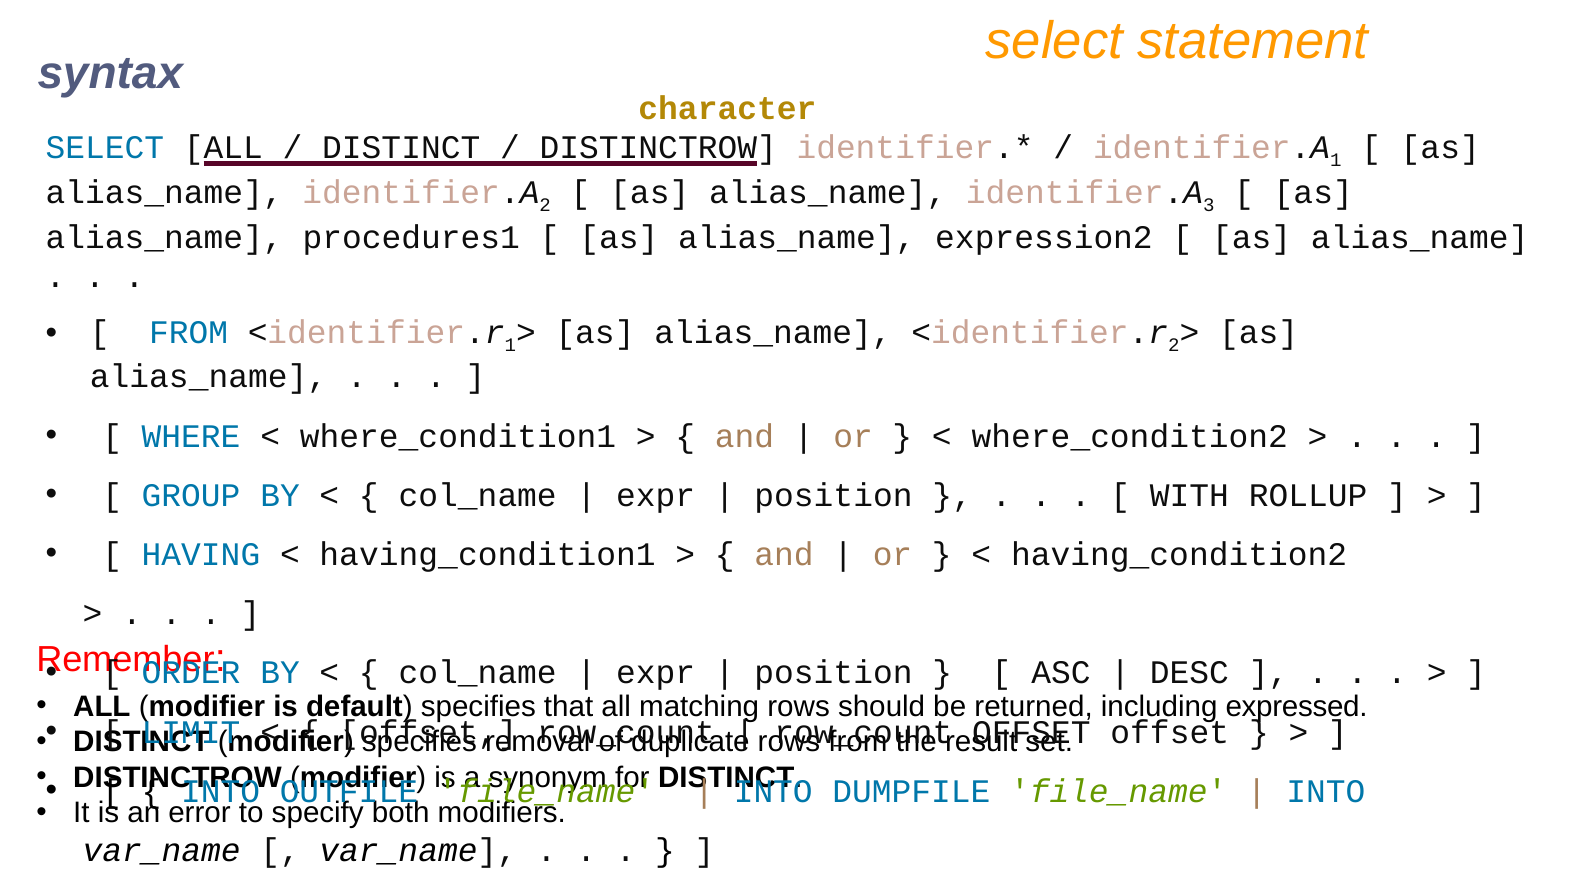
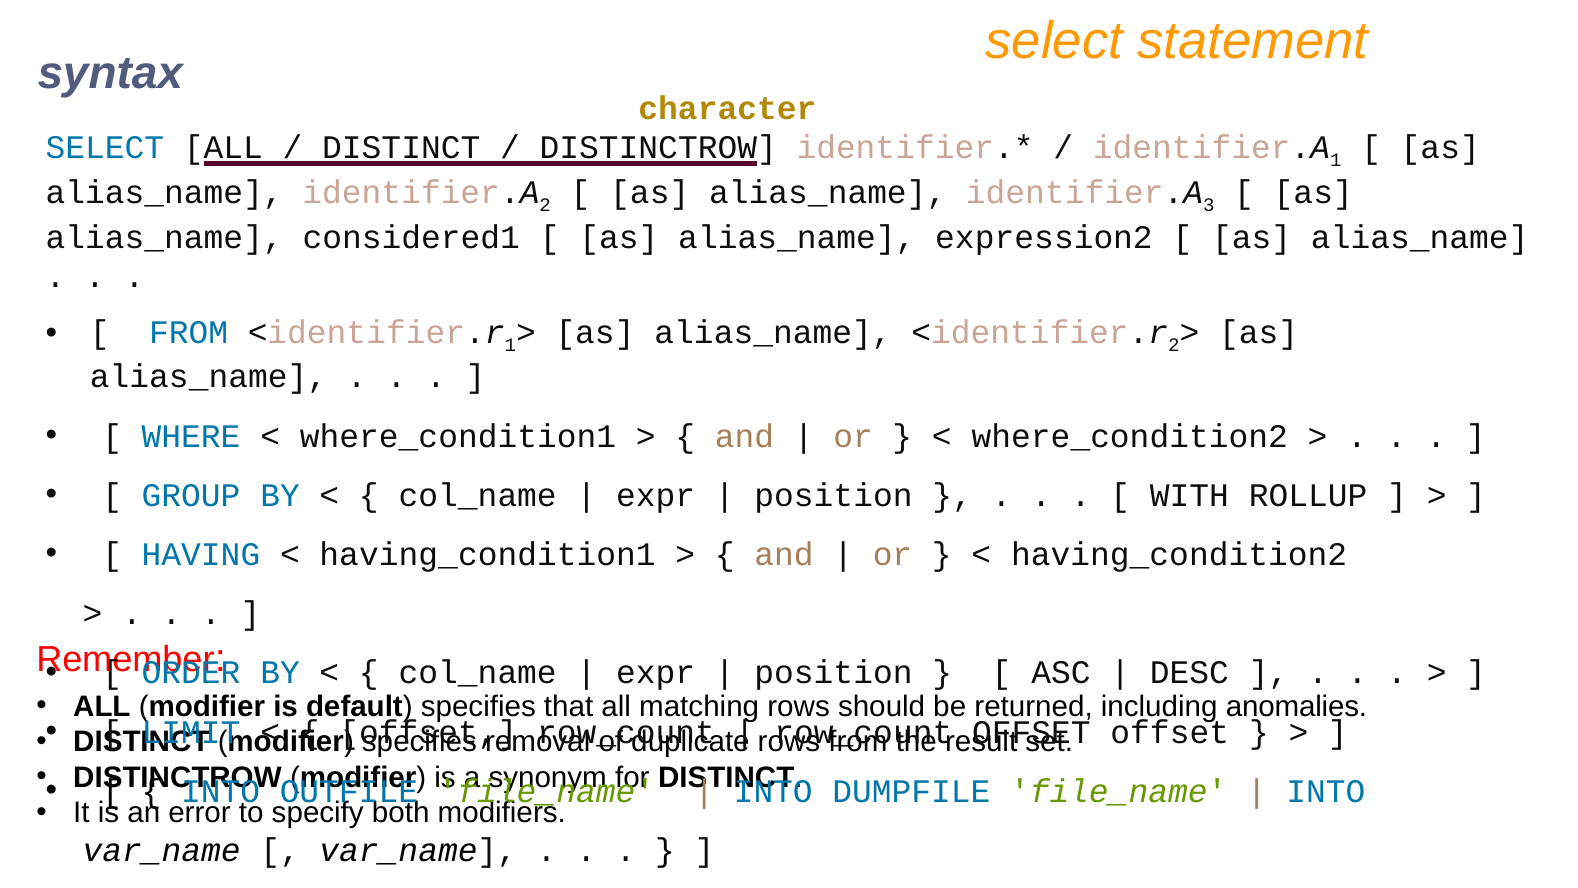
procedures1: procedures1 -> considered1 (411, 237)
expressed: expressed -> anomalies (1296, 706)
